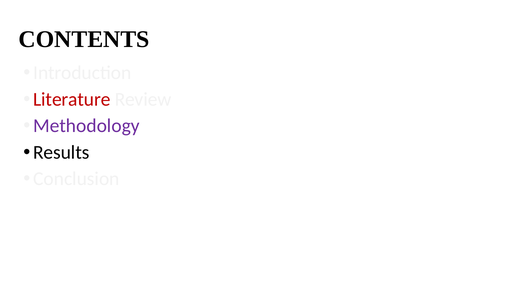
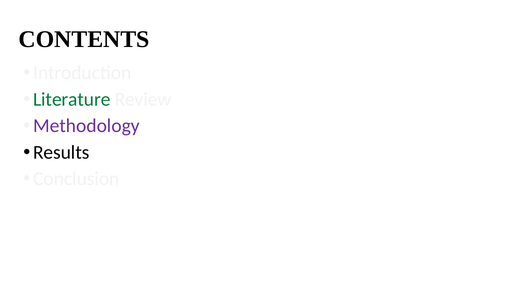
Literature colour: red -> green (72, 99)
